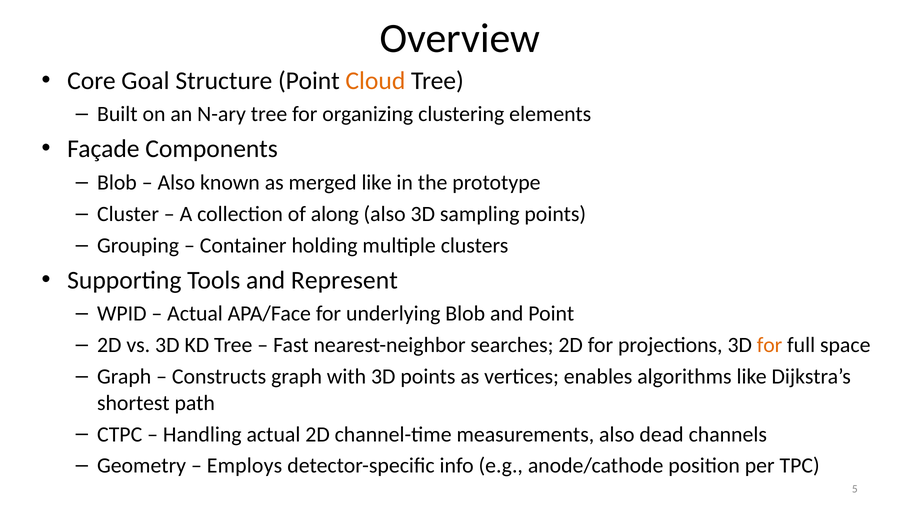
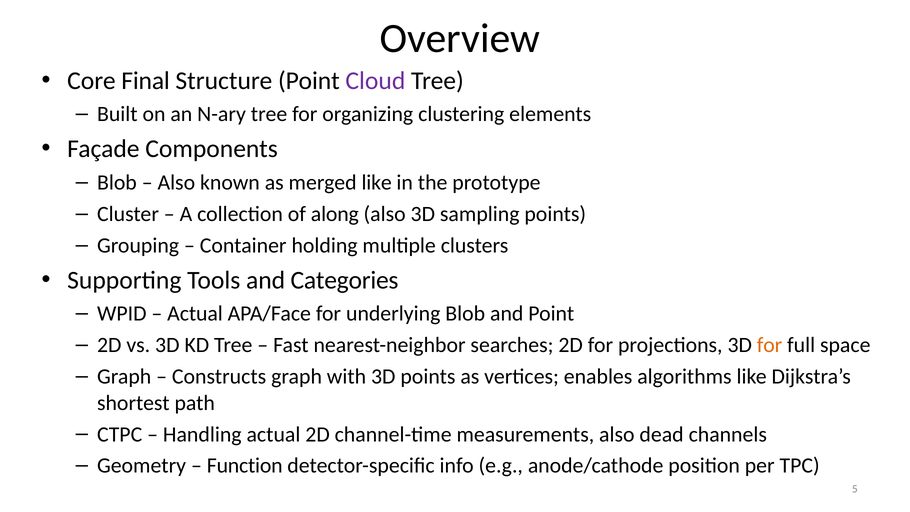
Goal: Goal -> Final (146, 81)
Cloud colour: orange -> purple (375, 81)
Represent: Represent -> Categories (345, 280)
Employs: Employs -> Function (245, 466)
